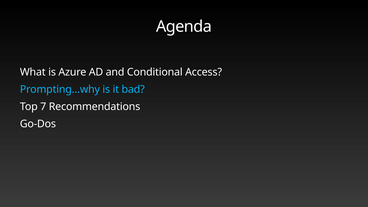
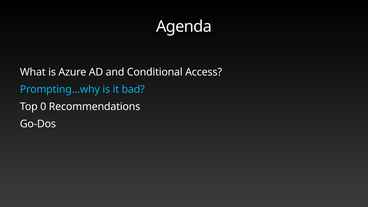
7: 7 -> 0 (43, 107)
